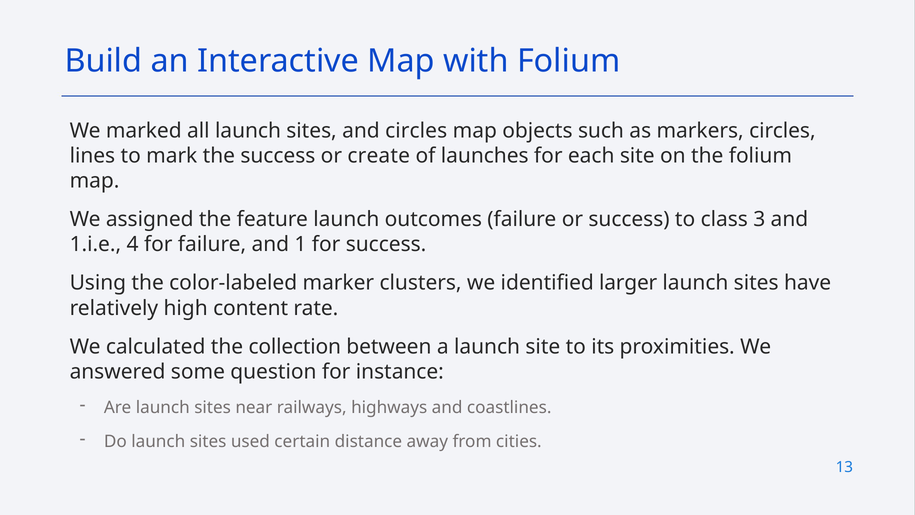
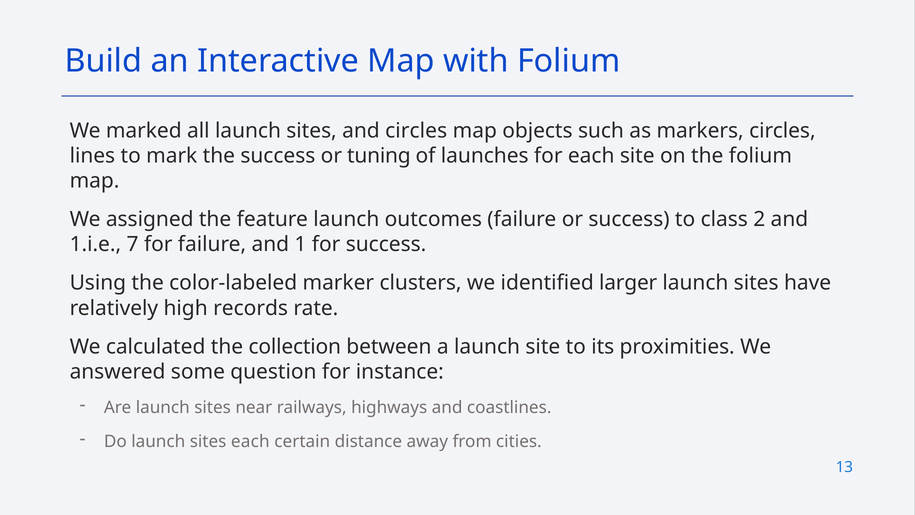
create: create -> tuning (379, 156)
3: 3 -> 2 (759, 219)
4: 4 -> 7 (133, 244)
content: content -> records (251, 308)
sites used: used -> each (250, 441)
